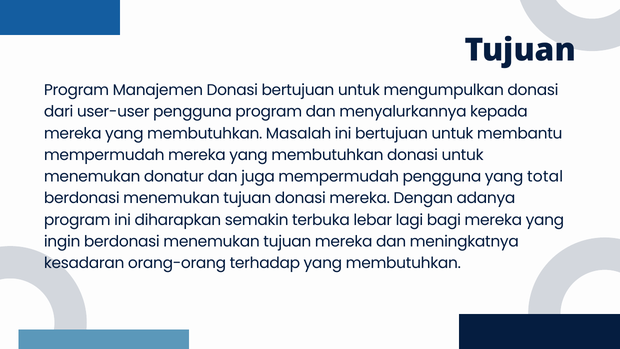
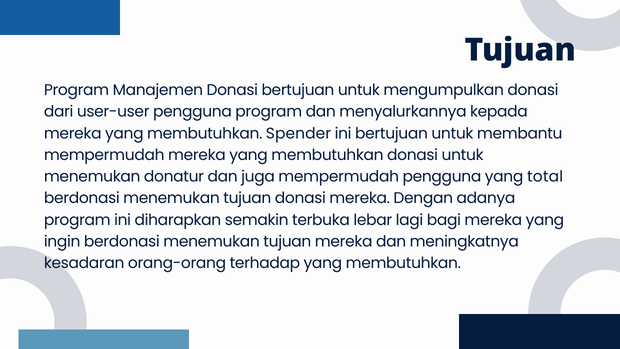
Masalah: Masalah -> Spender (298, 133)
